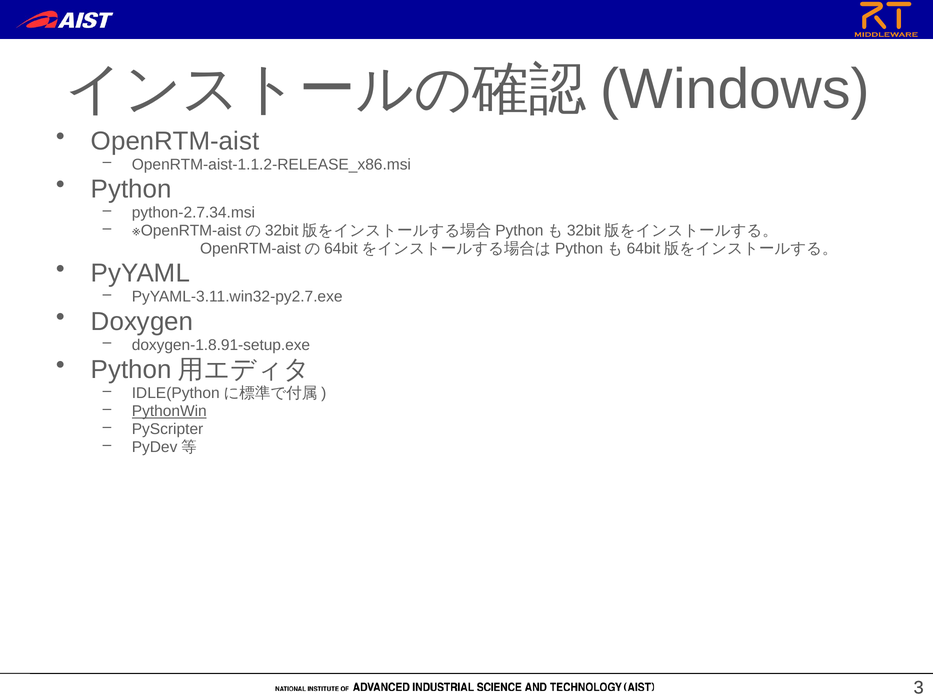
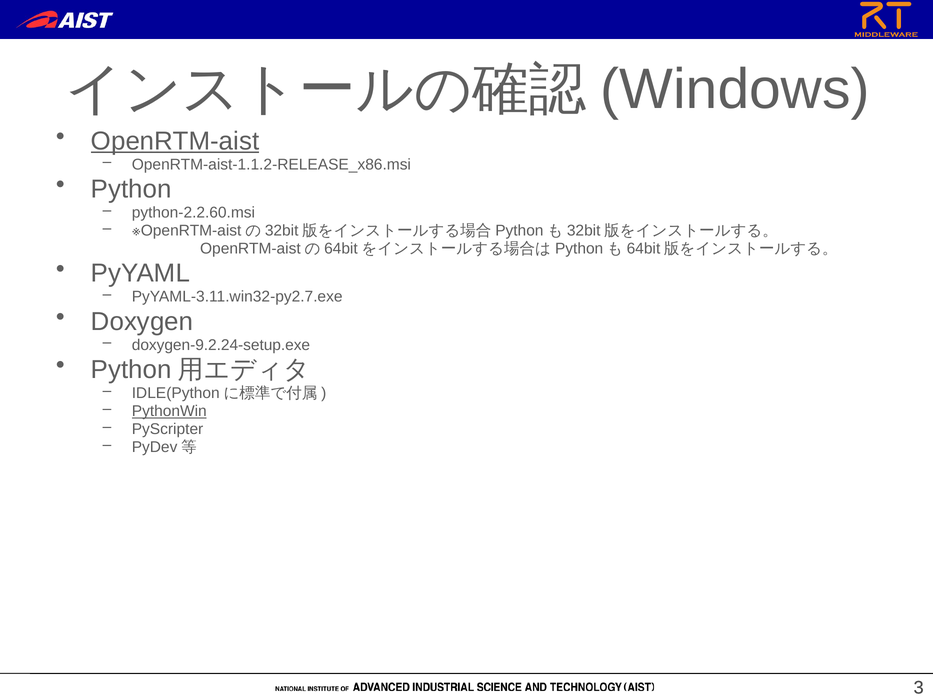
OpenRTM-aist underline: none -> present (175, 141)
python-2.7.34.msi: python-2.7.34.msi -> python-2.2.60.msi (193, 213)
doxygen-1.8.91-setup.exe: doxygen-1.8.91-setup.exe -> doxygen-9.2.24-setup.exe (221, 345)
